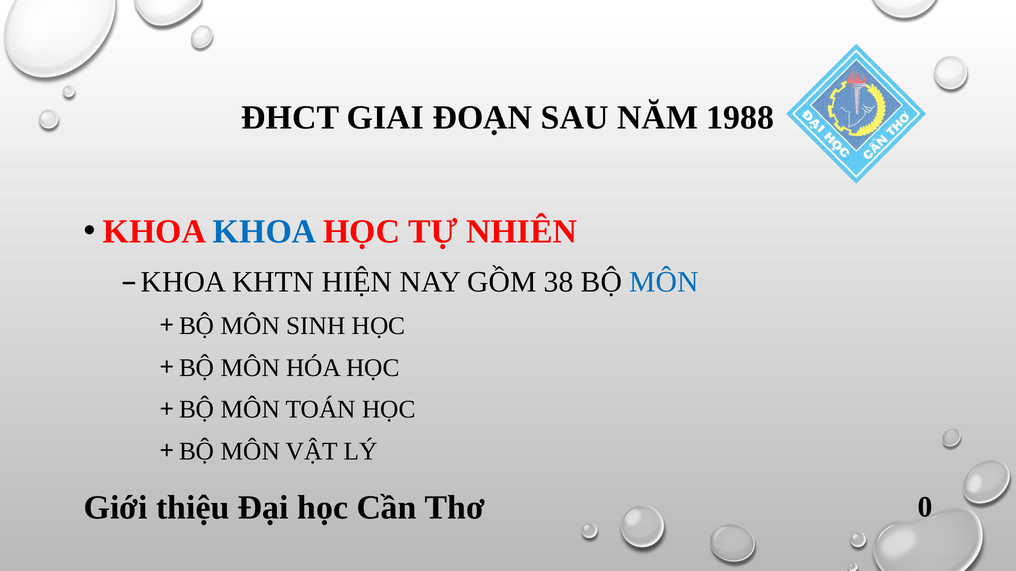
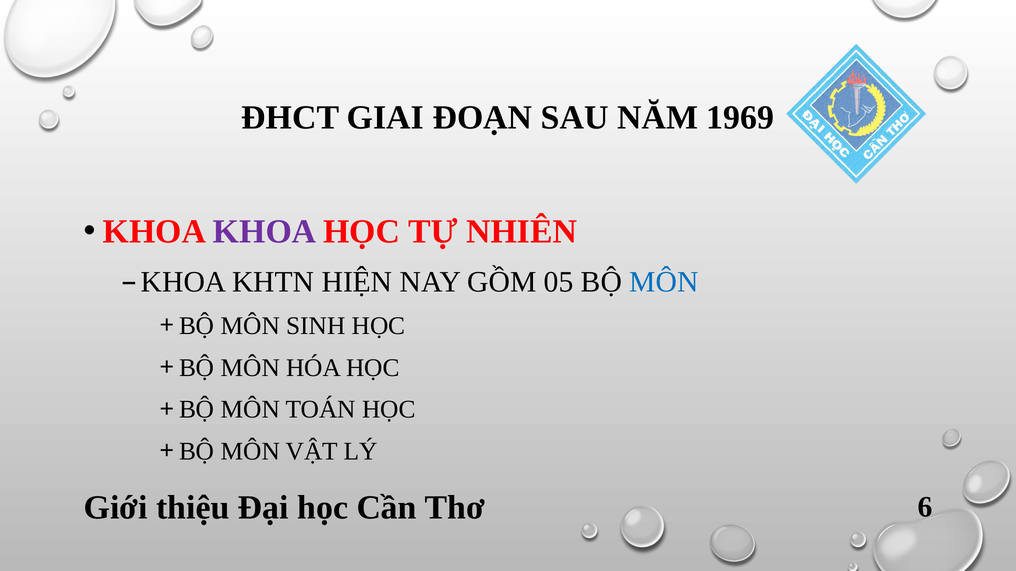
1988: 1988 -> 1969 (740, 118)
KHOA colour: blue -> purple (265, 232)
38: 38 -> 05 (559, 282)
0: 0 -> 6 (925, 508)
